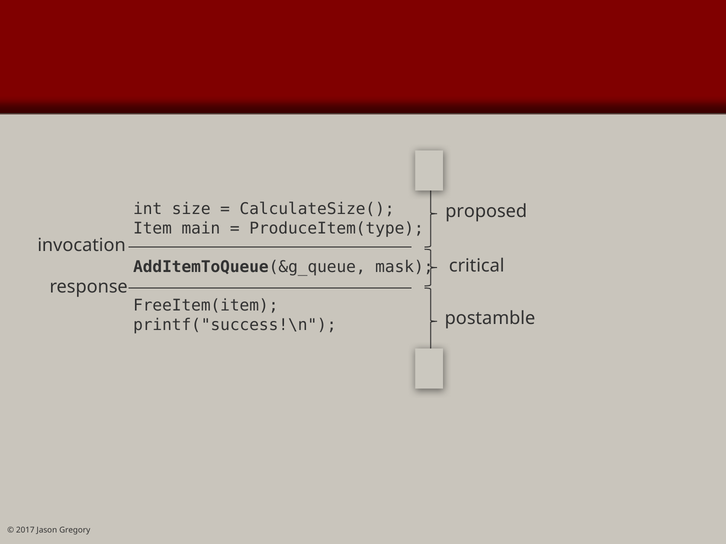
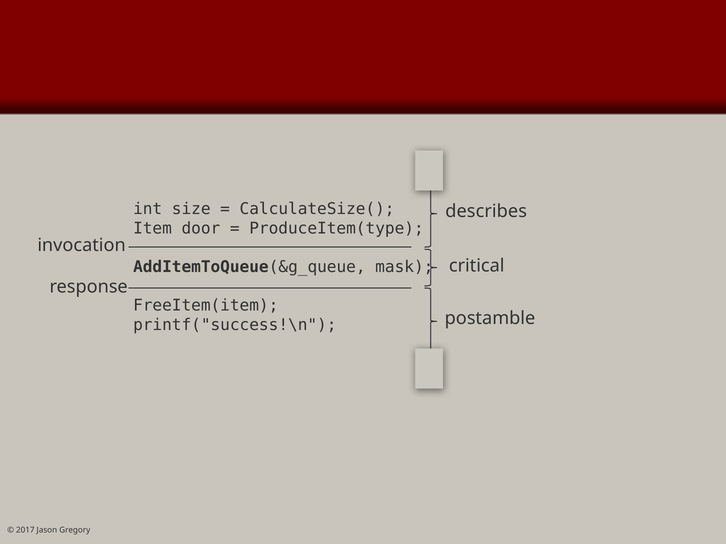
proposed: proposed -> describes (486, 212)
main: main -> door (201, 228)
